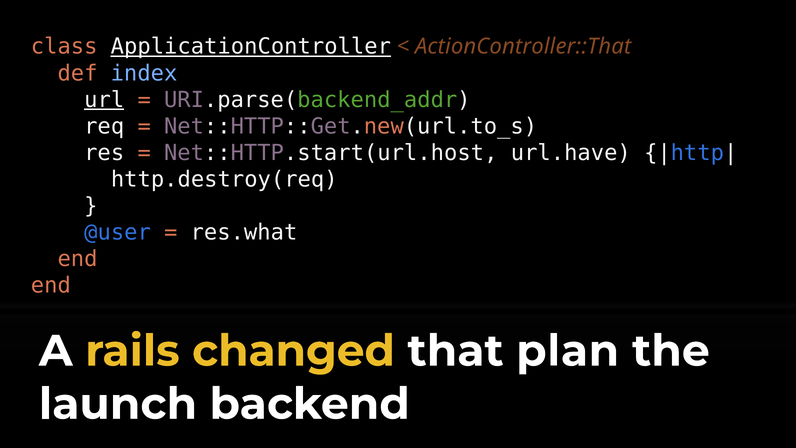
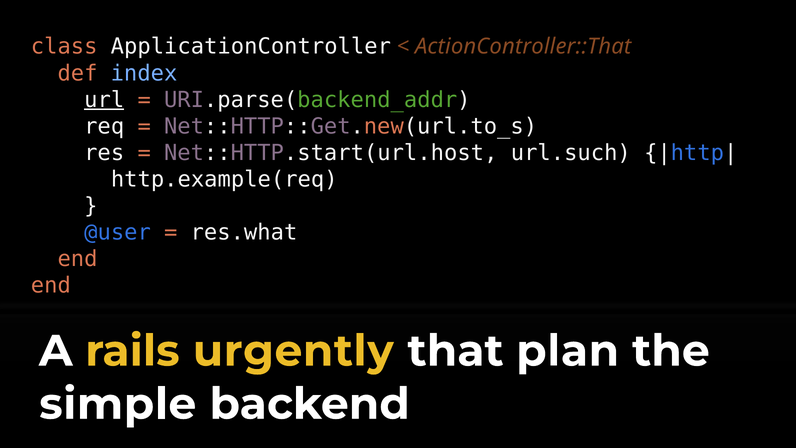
ApplicationController underline: present -> none (251, 47)
url.have: url.have -> url.such (571, 153)
http.destroy(req: http.destroy(req -> http.example(req (224, 179)
changed: changed -> urgently (293, 351)
launch: launch -> simple (118, 404)
